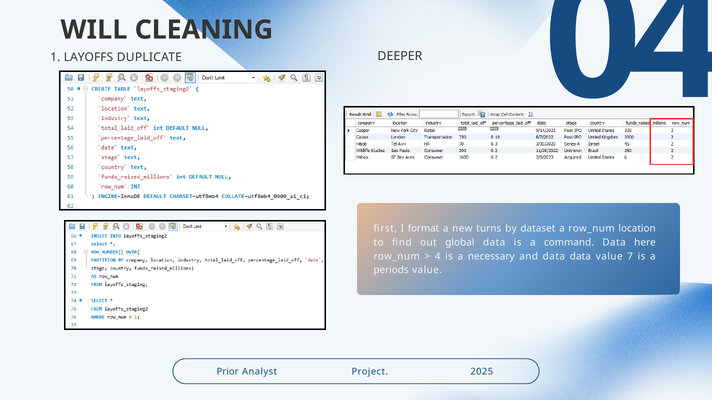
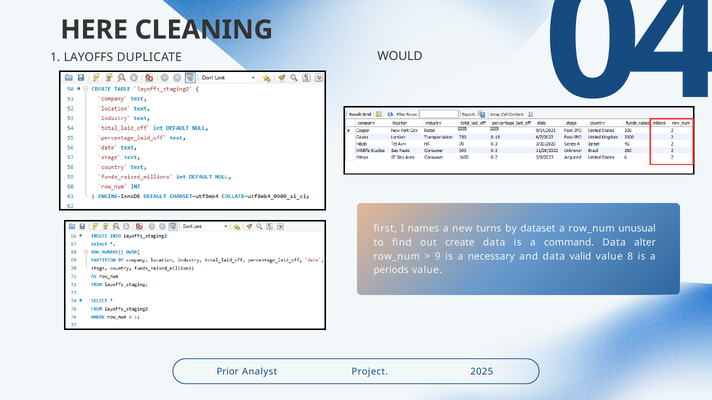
WILL: WILL -> HERE (94, 30)
DEEPER: DEEPER -> WOULD (400, 56)
format: format -> names (423, 229)
location: location -> unusual (637, 229)
global: global -> create (460, 243)
here: here -> alter (645, 243)
4: 4 -> 9 (438, 257)
data data: data -> valid (580, 257)
7: 7 -> 8 (630, 257)
